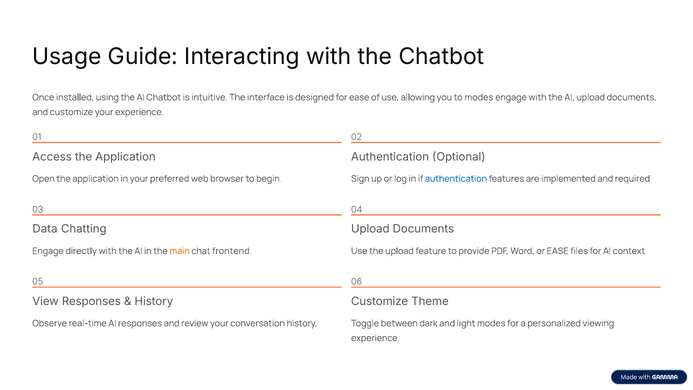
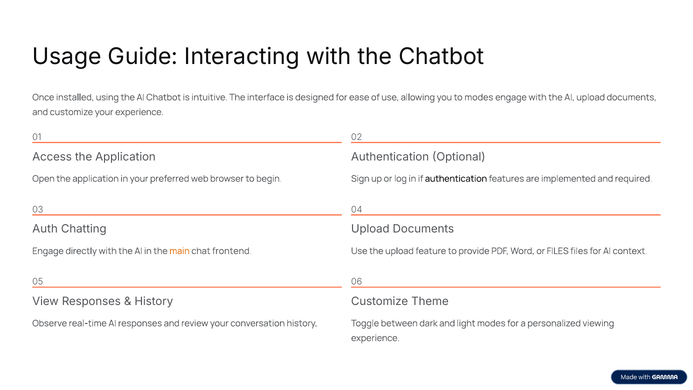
authentication colour: blue -> black (456, 179)
Data: Data -> Auth (45, 229)
or EASE: EASE -> FILES (558, 251)
